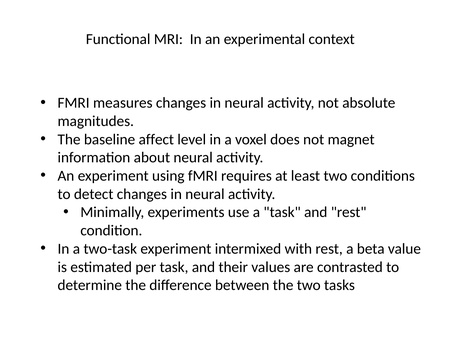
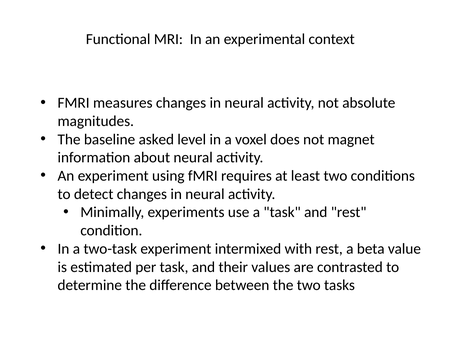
affect: affect -> asked (156, 139)
